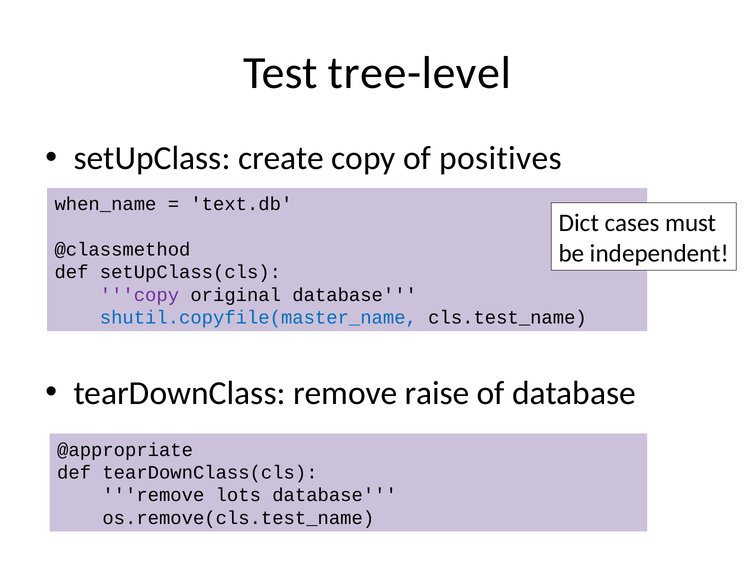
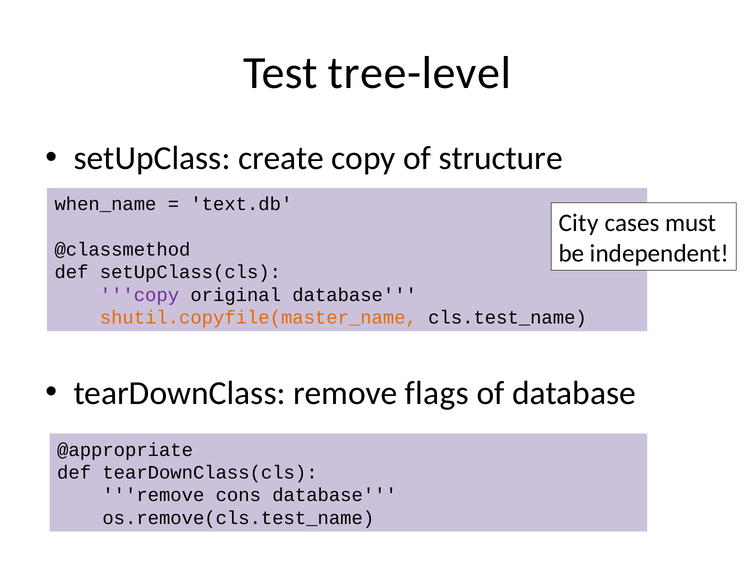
positives: positives -> structure (501, 158)
Dict: Dict -> City (579, 223)
shutil.copyfile(master_name colour: blue -> orange (258, 318)
raise: raise -> flags (437, 393)
lots: lots -> cons (238, 495)
